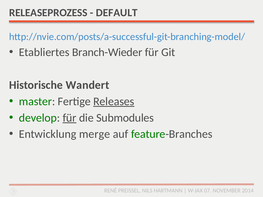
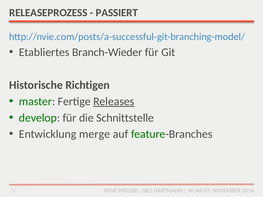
DEFAULT: DEFAULT -> PASSIERT (117, 13)
Wandert: Wandert -> Richtigen (88, 85)
für underline: present -> none (70, 118)
Submodules: Submodules -> Schnittstelle (125, 118)
